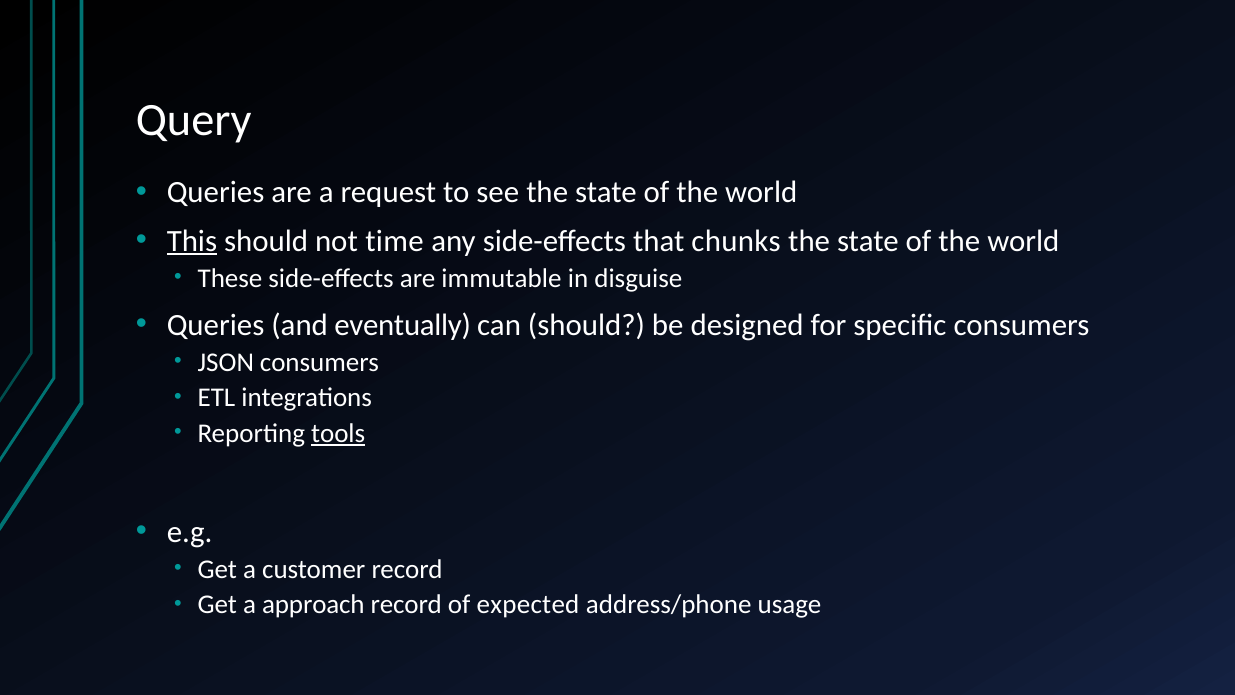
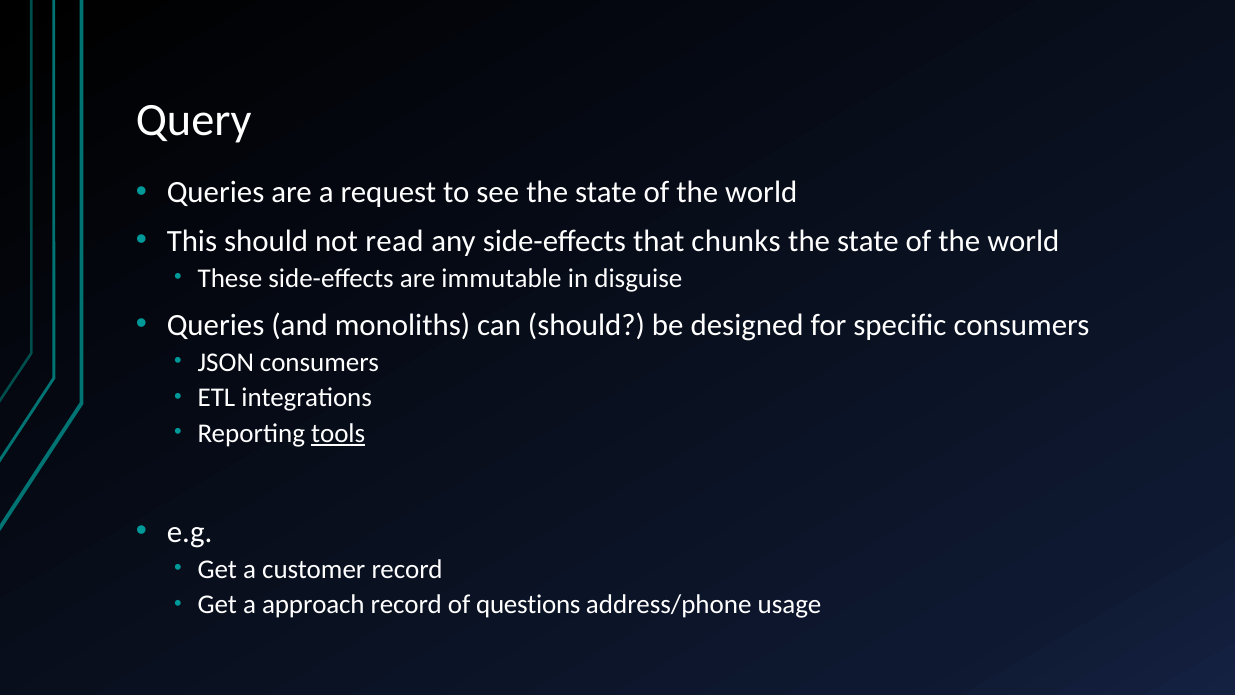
This underline: present -> none (192, 241)
time: time -> read (394, 241)
eventually: eventually -> monoliths (403, 325)
expected: expected -> questions (528, 605)
